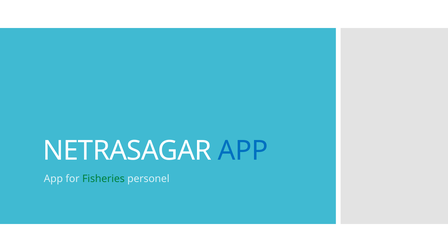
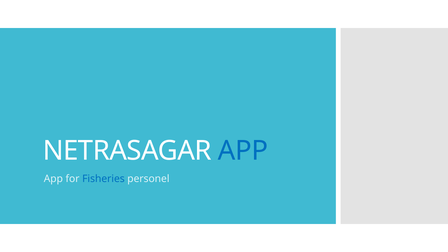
Fisheries colour: green -> blue (103, 179)
